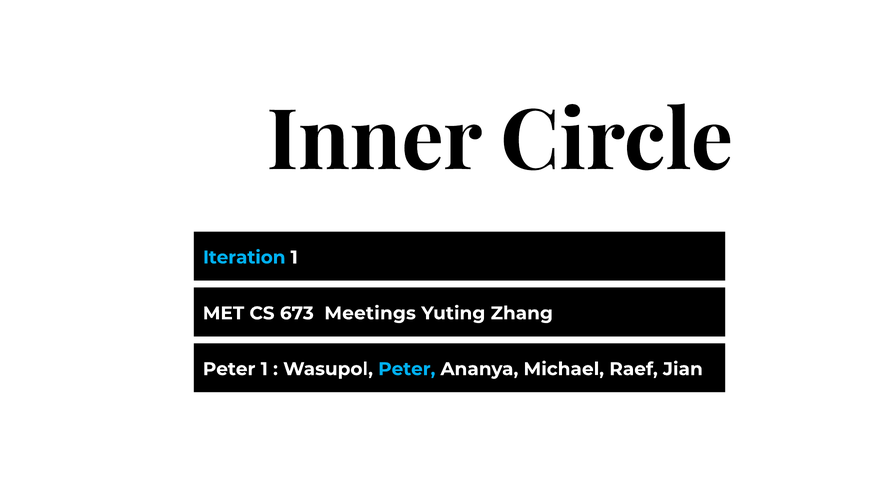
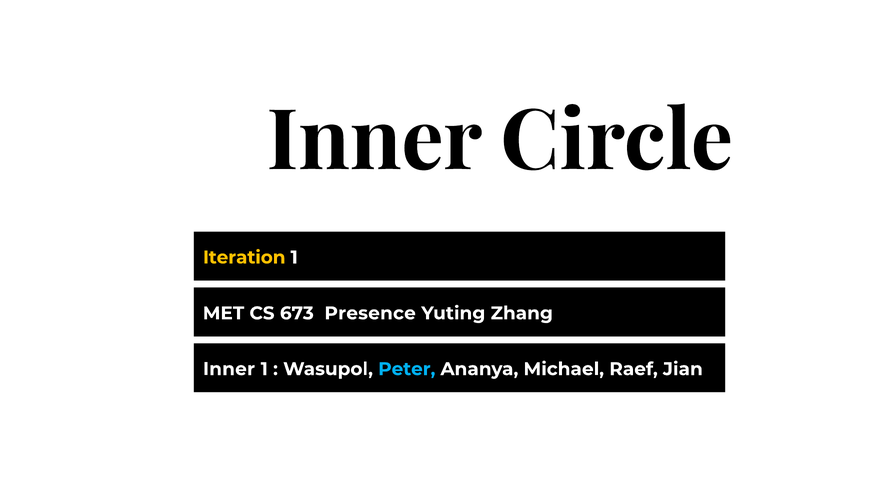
Iteration colour: light blue -> yellow (244, 257)
Meetings: Meetings -> Presence (370, 313)
Peter: Peter -> Inner (229, 369)
